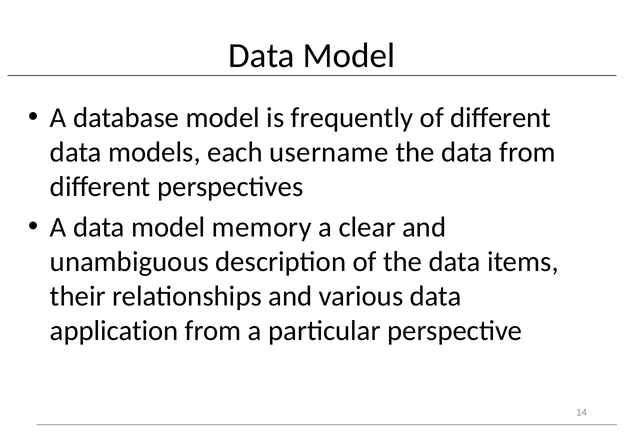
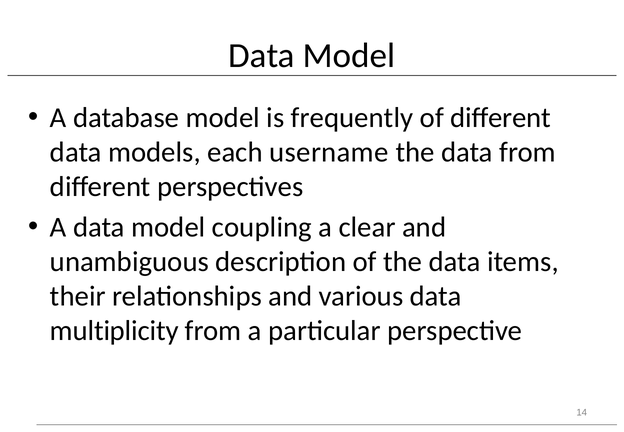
memory: memory -> coupling (262, 227)
application: application -> multiplicity (114, 331)
